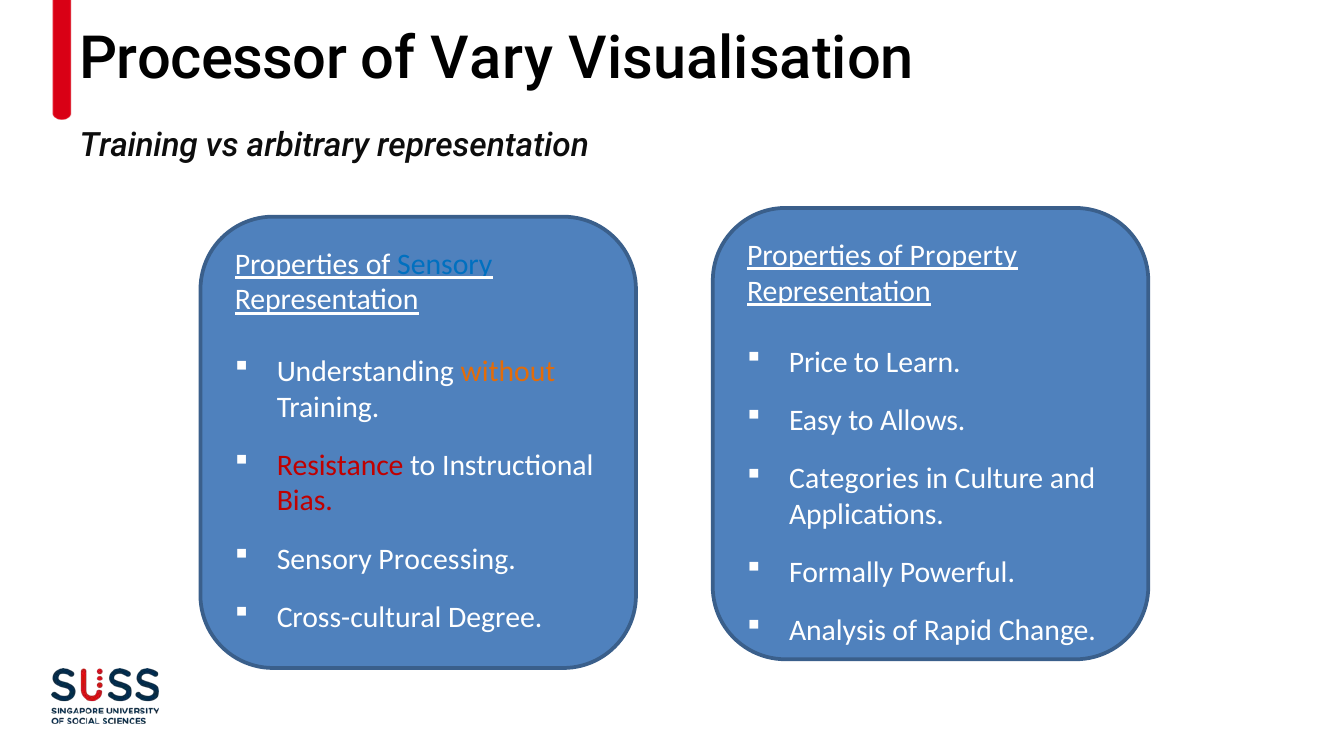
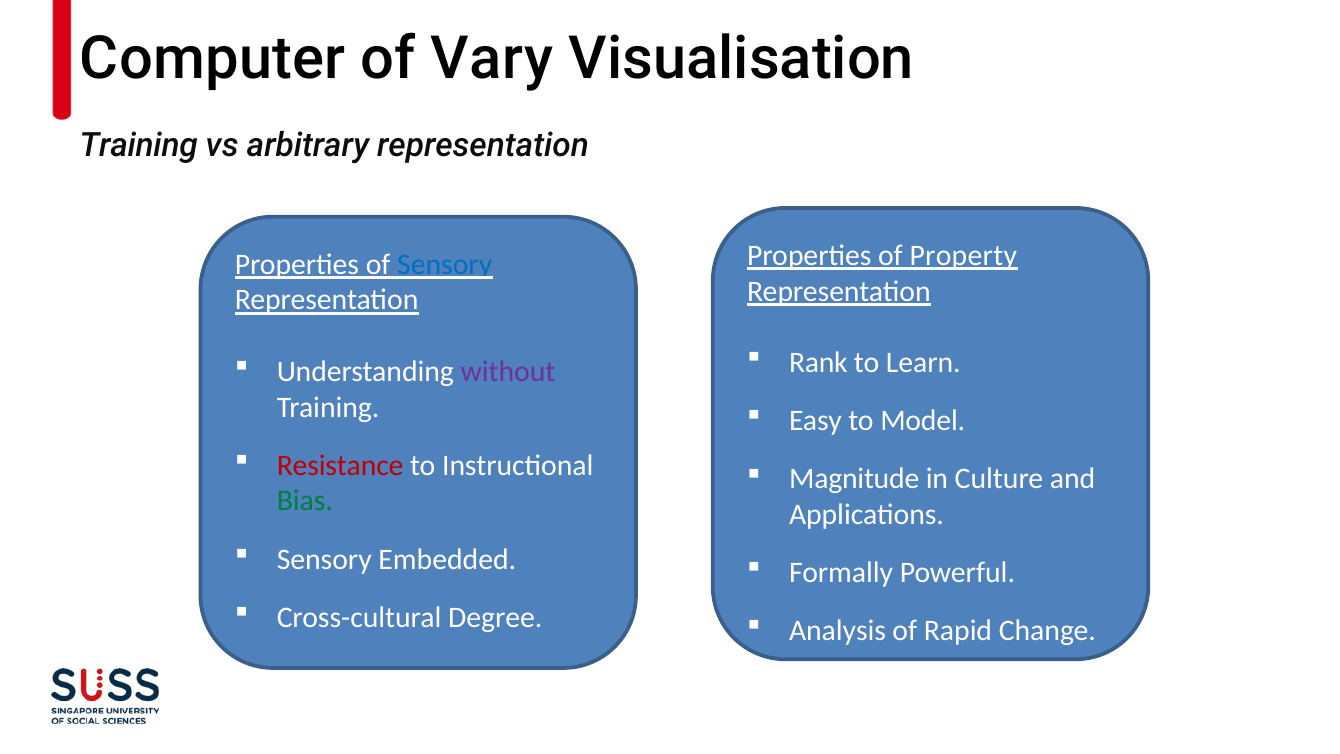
Processor: Processor -> Computer (213, 59)
Price: Price -> Rank (818, 363)
without colour: orange -> purple (508, 372)
Allows: Allows -> Model (923, 421)
Categories: Categories -> Magnitude (854, 479)
Bias colour: red -> green (305, 501)
Processing: Processing -> Embedded (447, 559)
